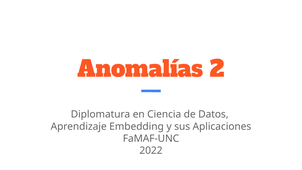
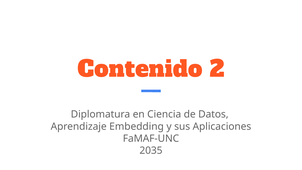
Anomalías: Anomalías -> Contenido (140, 69)
2022: 2022 -> 2035 (151, 151)
